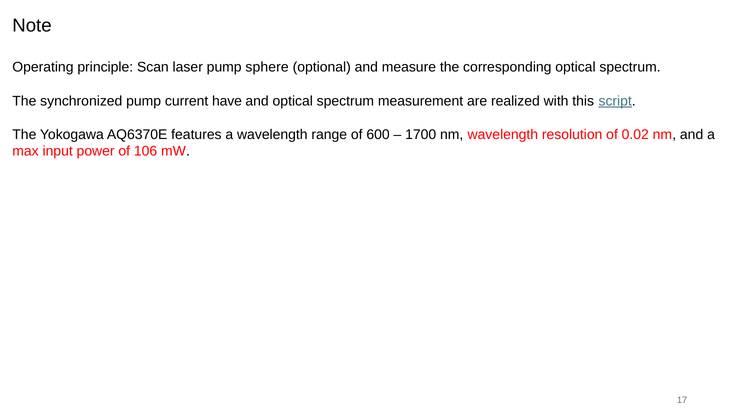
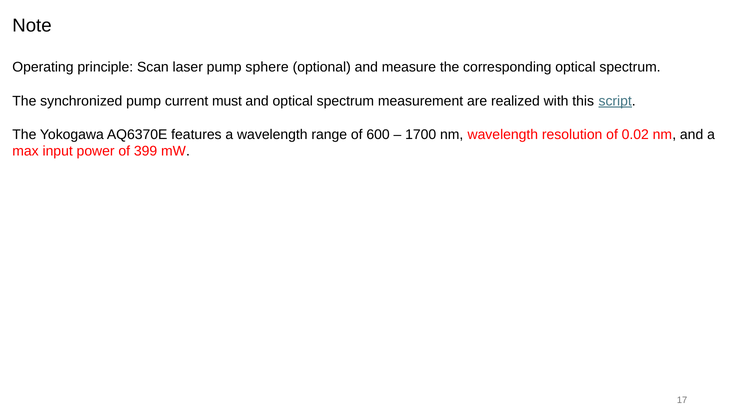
have: have -> must (227, 101)
106: 106 -> 399 (146, 151)
